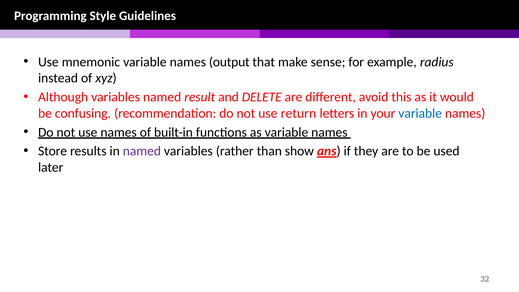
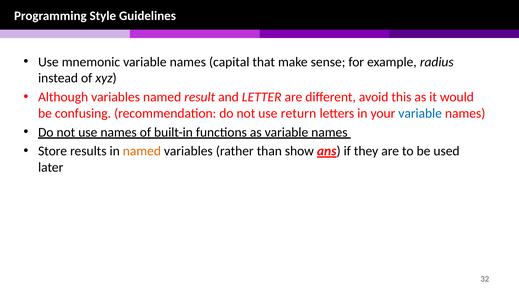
output: output -> capital (229, 62)
DELETE: DELETE -> LETTER (262, 97)
named colour: purple -> orange (142, 151)
